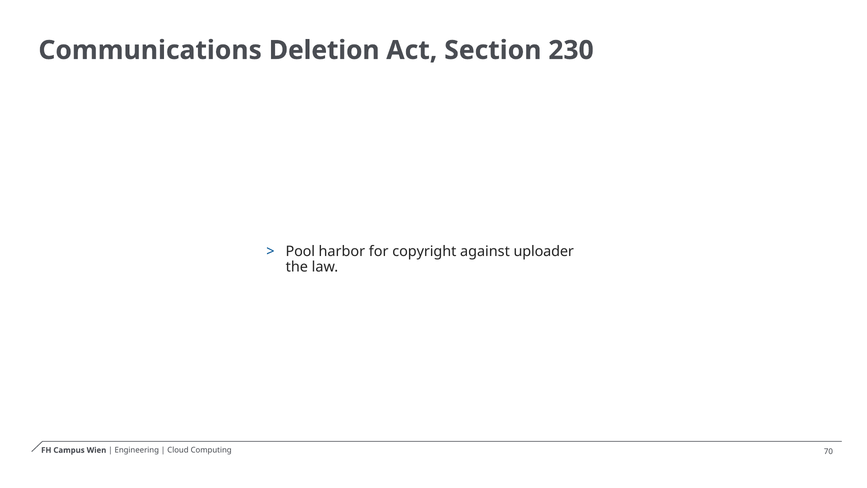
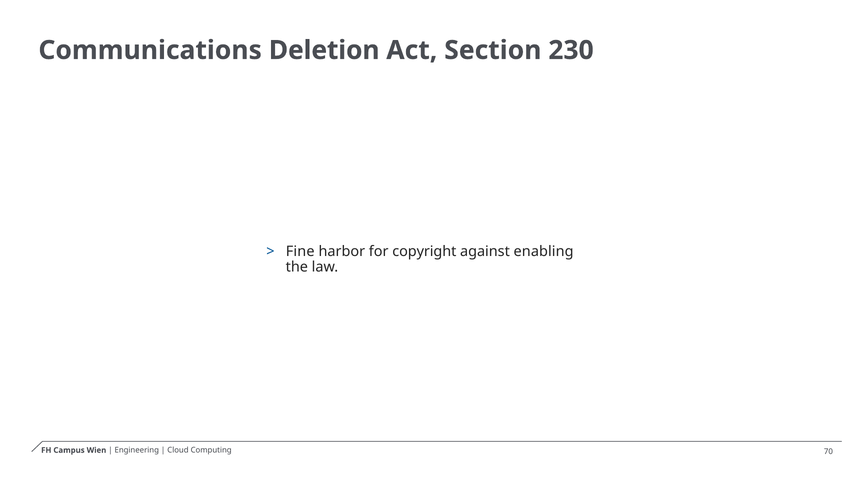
Pool: Pool -> Fine (300, 251)
uploader: uploader -> enabling (544, 251)
